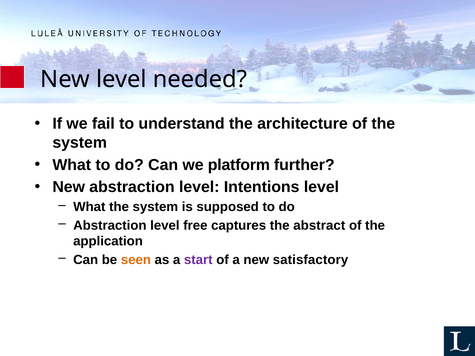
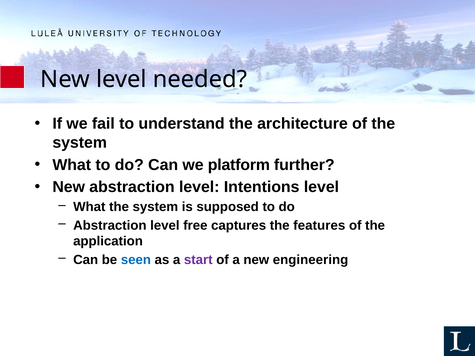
abstract: abstract -> features (319, 226)
seen colour: orange -> blue (136, 260)
satisfactory: satisfactory -> engineering (311, 260)
